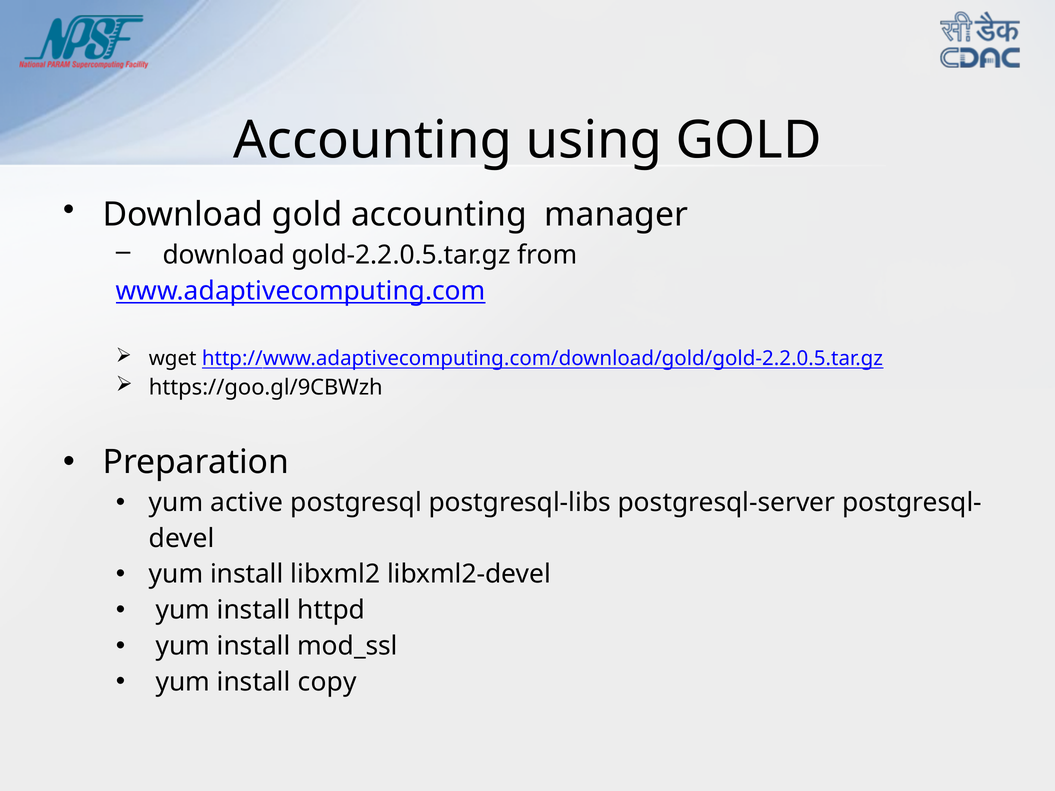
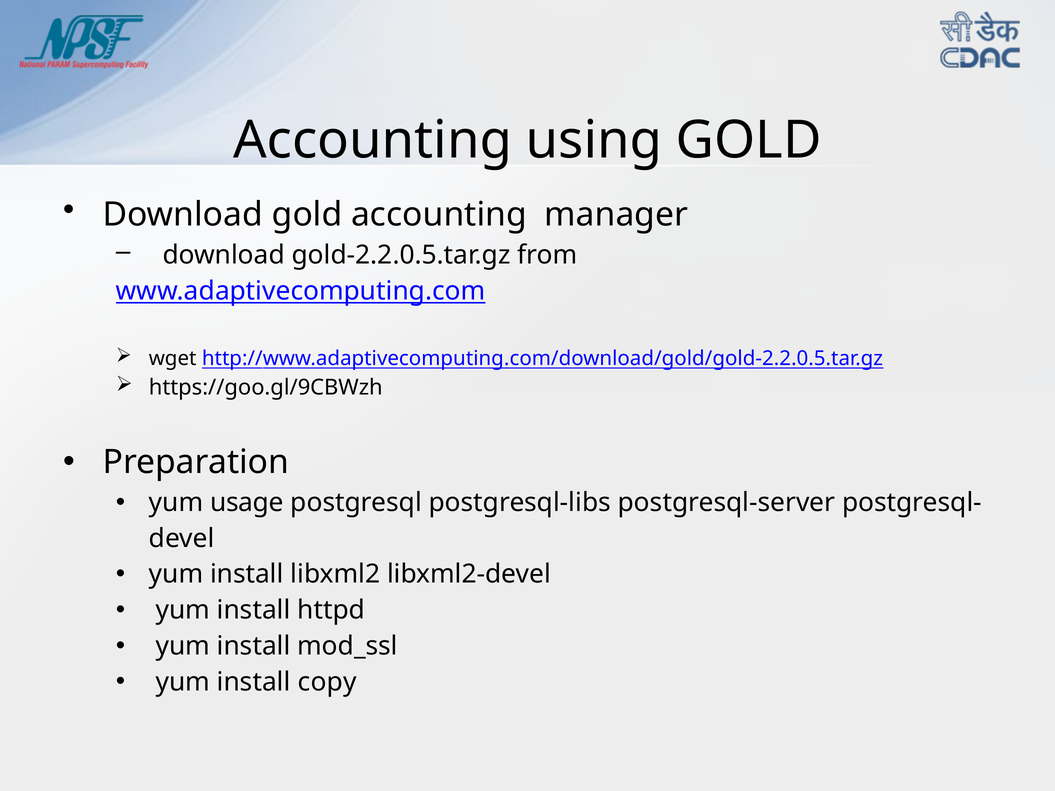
active: active -> usage (247, 503)
